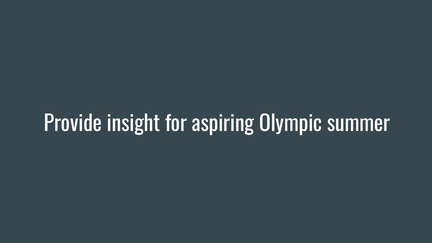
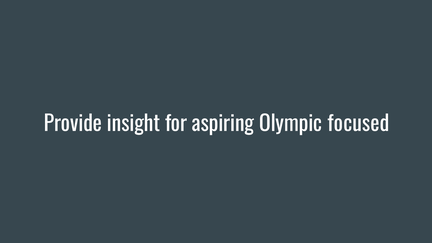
summer: summer -> focused (358, 124)
